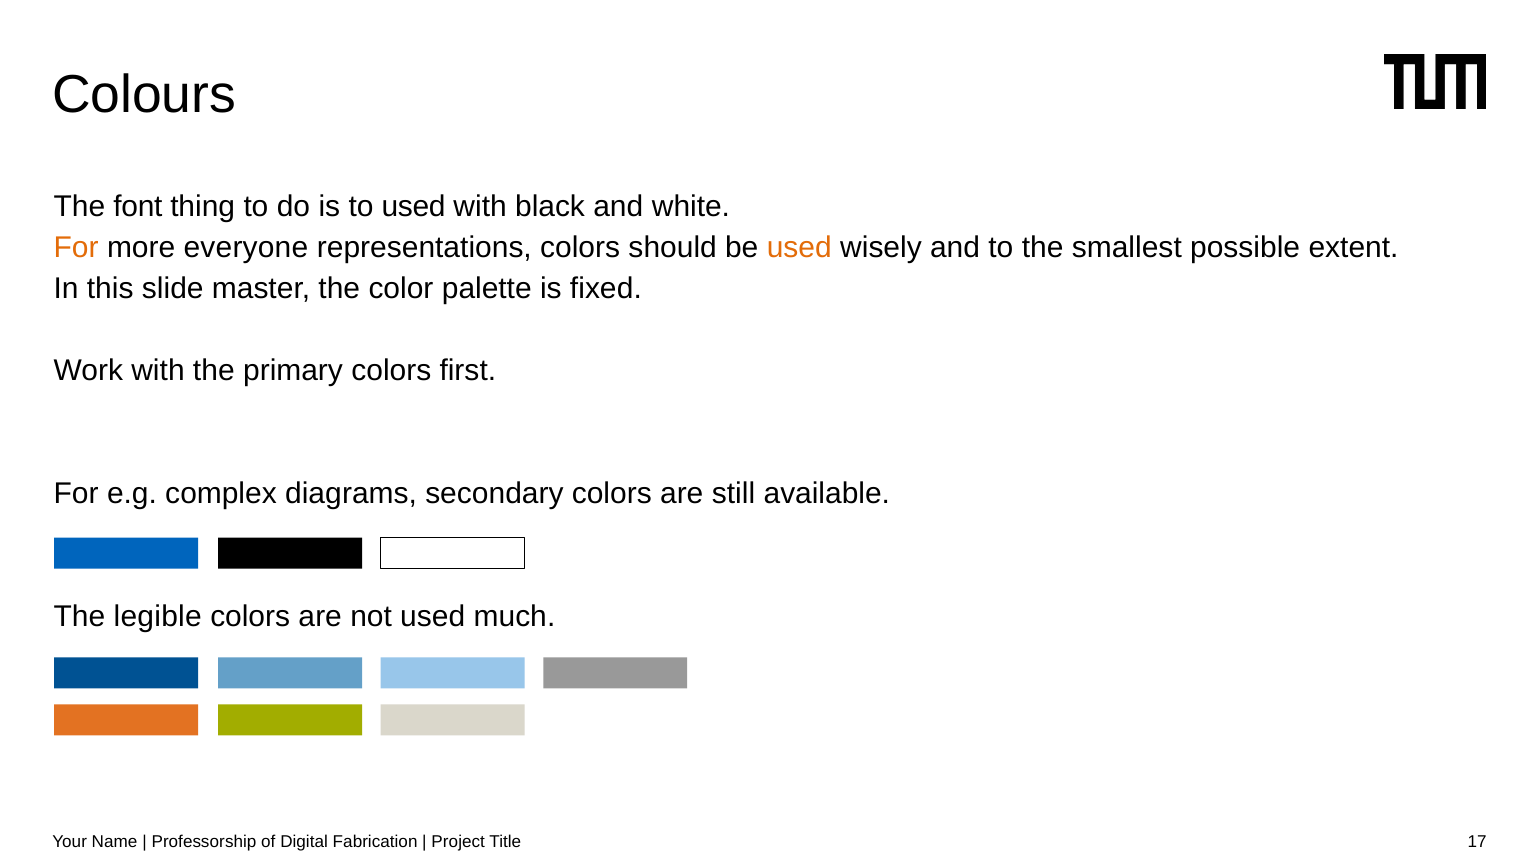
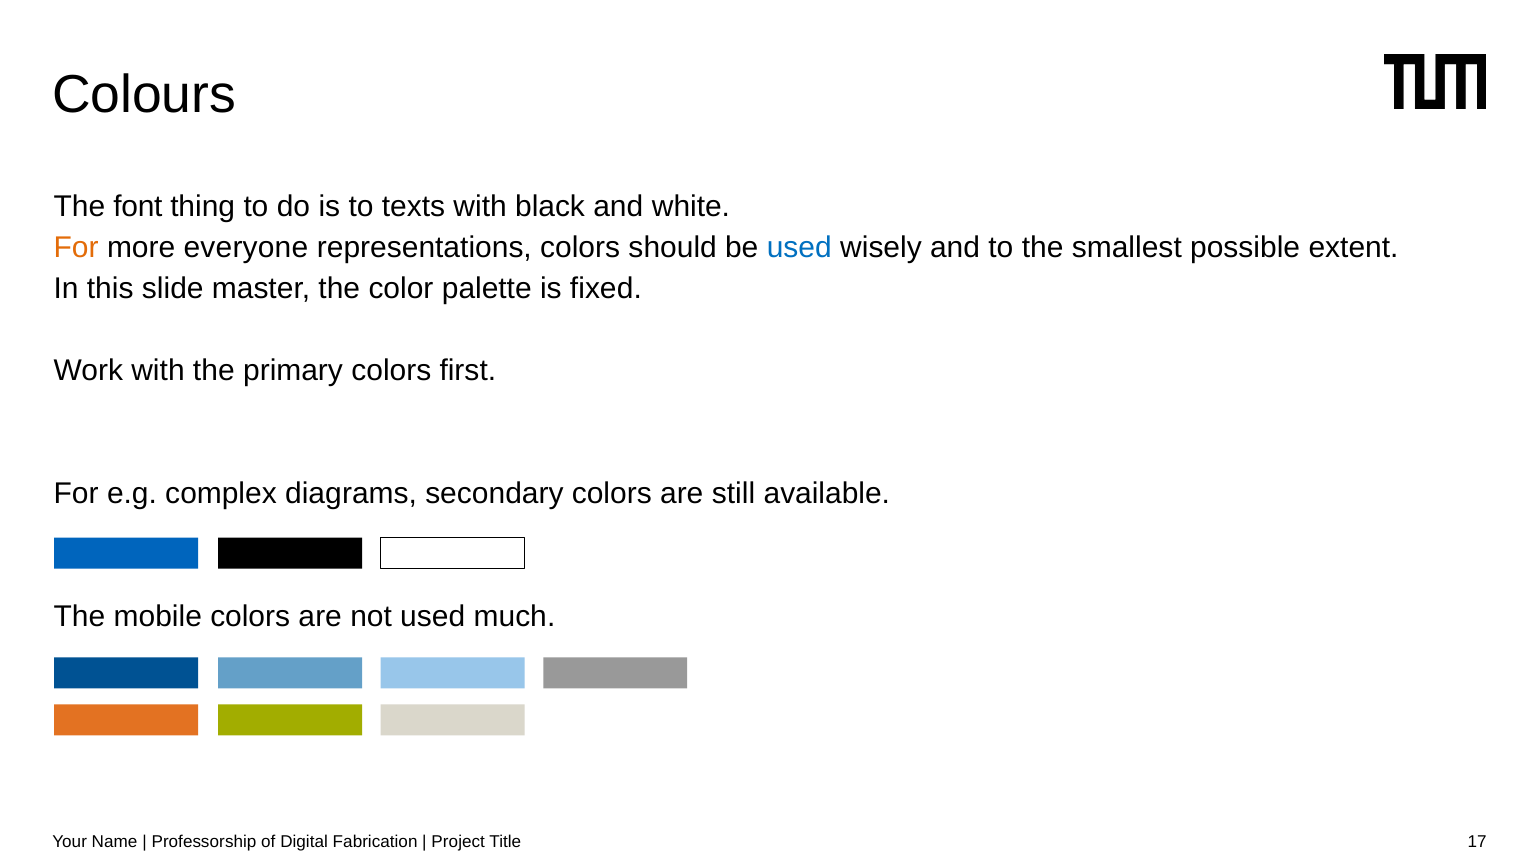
to used: used -> texts (413, 207)
used colour: orange -> blue (799, 248)
legible: legible -> mobile (158, 617)
